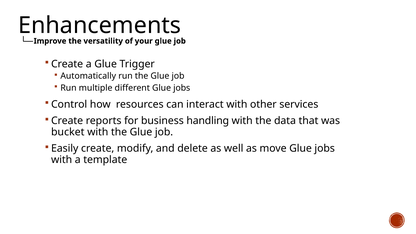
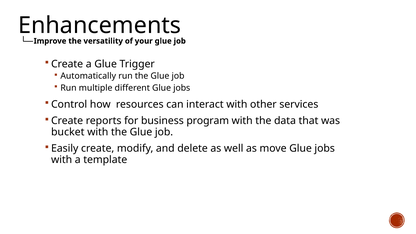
handling: handling -> program (208, 121)
